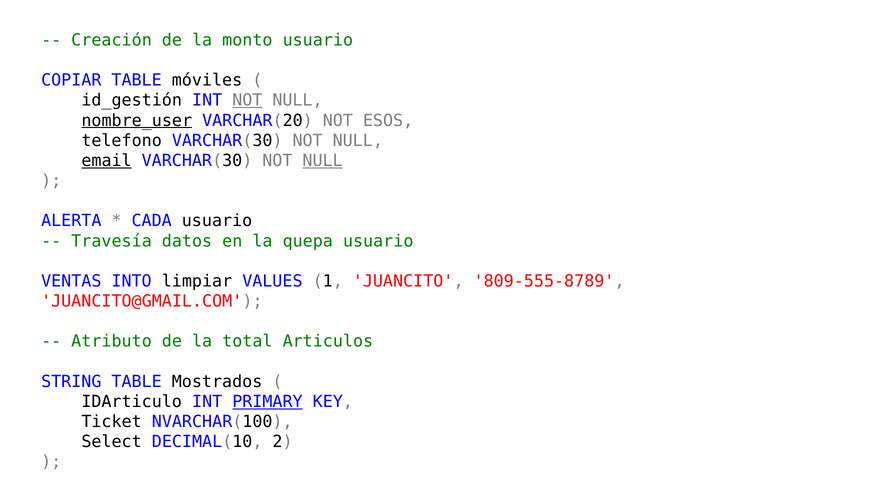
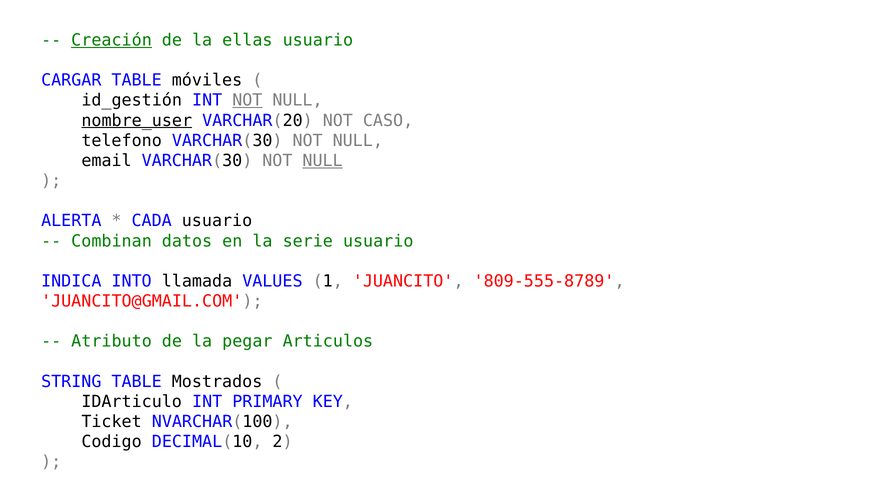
Creación underline: none -> present (112, 40)
monto: monto -> ellas (247, 40)
COPIAR: COPIAR -> CARGAR (71, 80)
ESOS: ESOS -> CASO (388, 120)
email underline: present -> none (107, 161)
Travesía: Travesía -> Combinan (112, 241)
quepa: quepa -> serie (308, 241)
VENTAS: VENTAS -> INDICA (71, 281)
limpiar: limpiar -> llamada (197, 281)
total: total -> pegar (247, 341)
PRIMARY underline: present -> none (267, 401)
Select: Select -> Codigo (112, 442)
